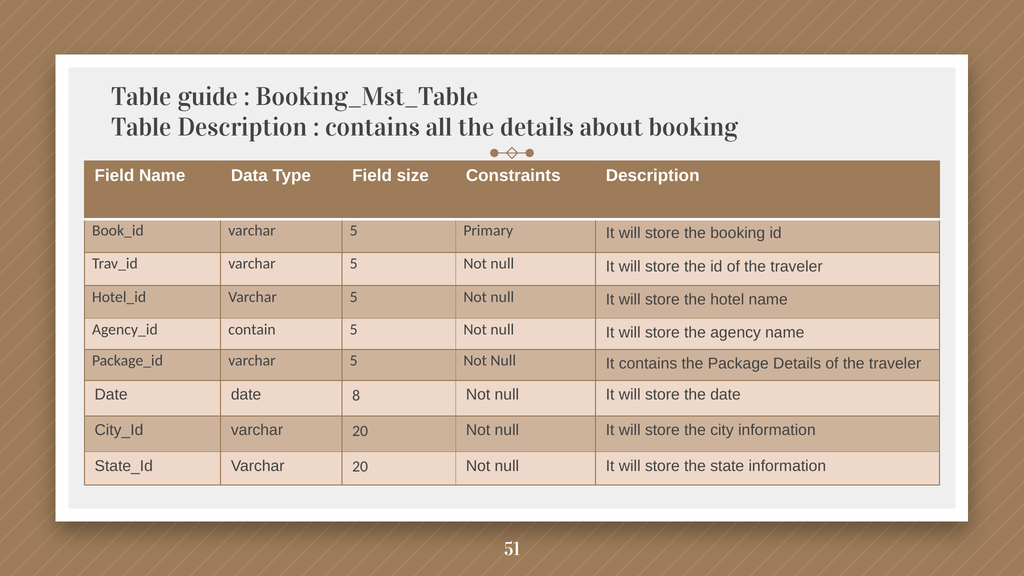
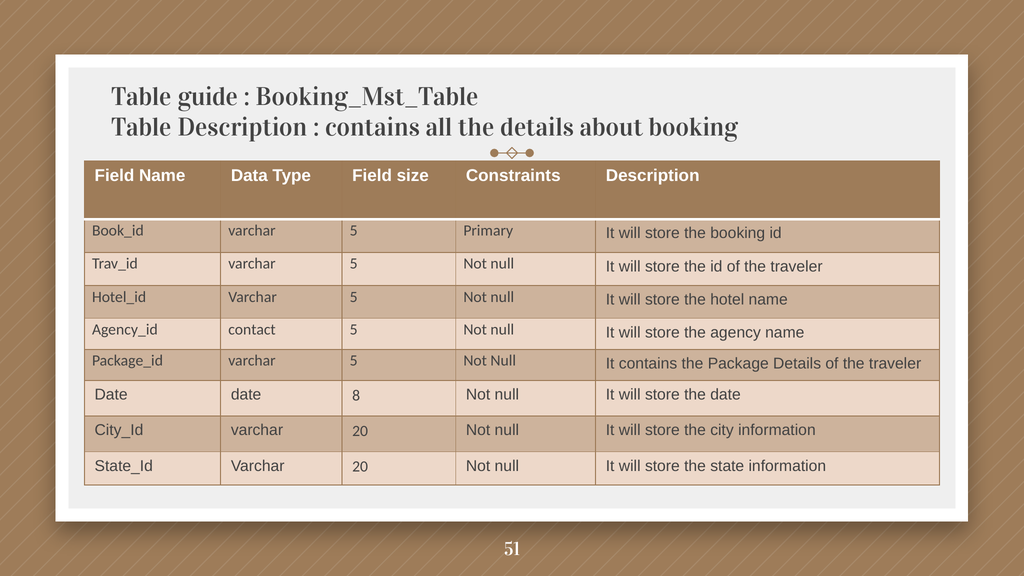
contain: contain -> contact (252, 329)
